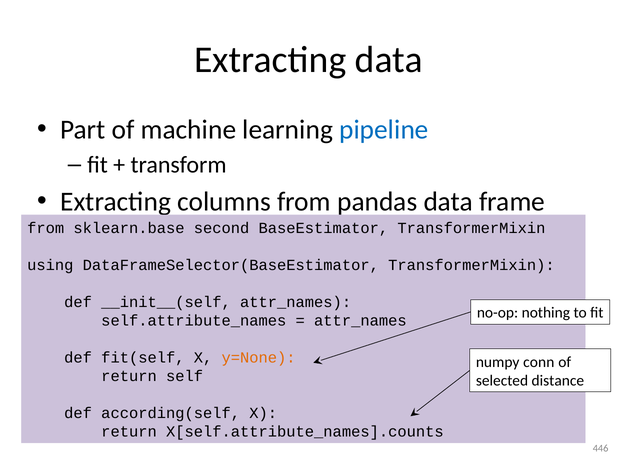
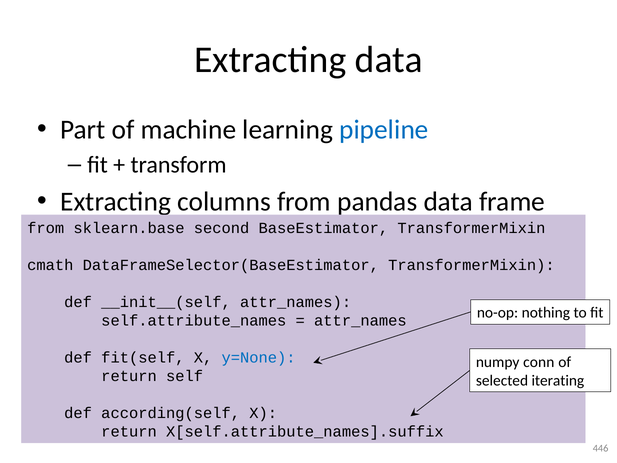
using: using -> cmath (50, 265)
y=None colour: orange -> blue (259, 358)
distance: distance -> iterating (558, 380)
X[self.attribute_names].counts: X[self.attribute_names].counts -> X[self.attribute_names].suffix (305, 432)
